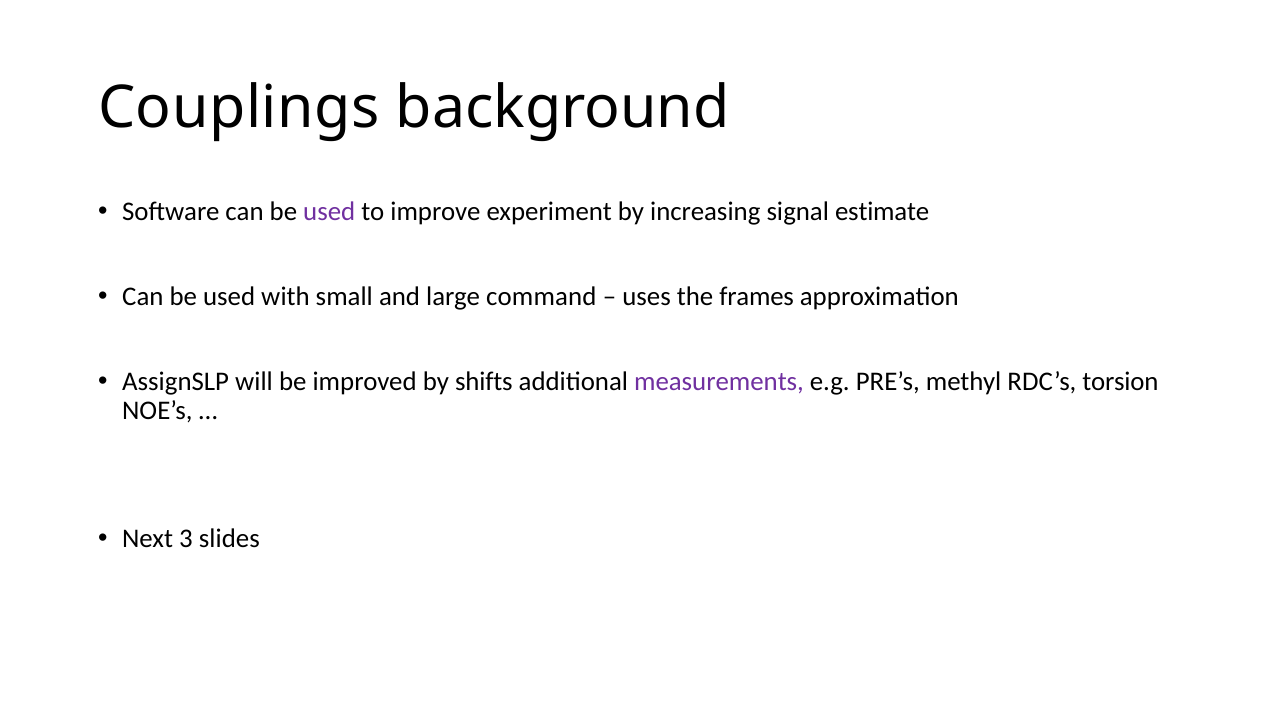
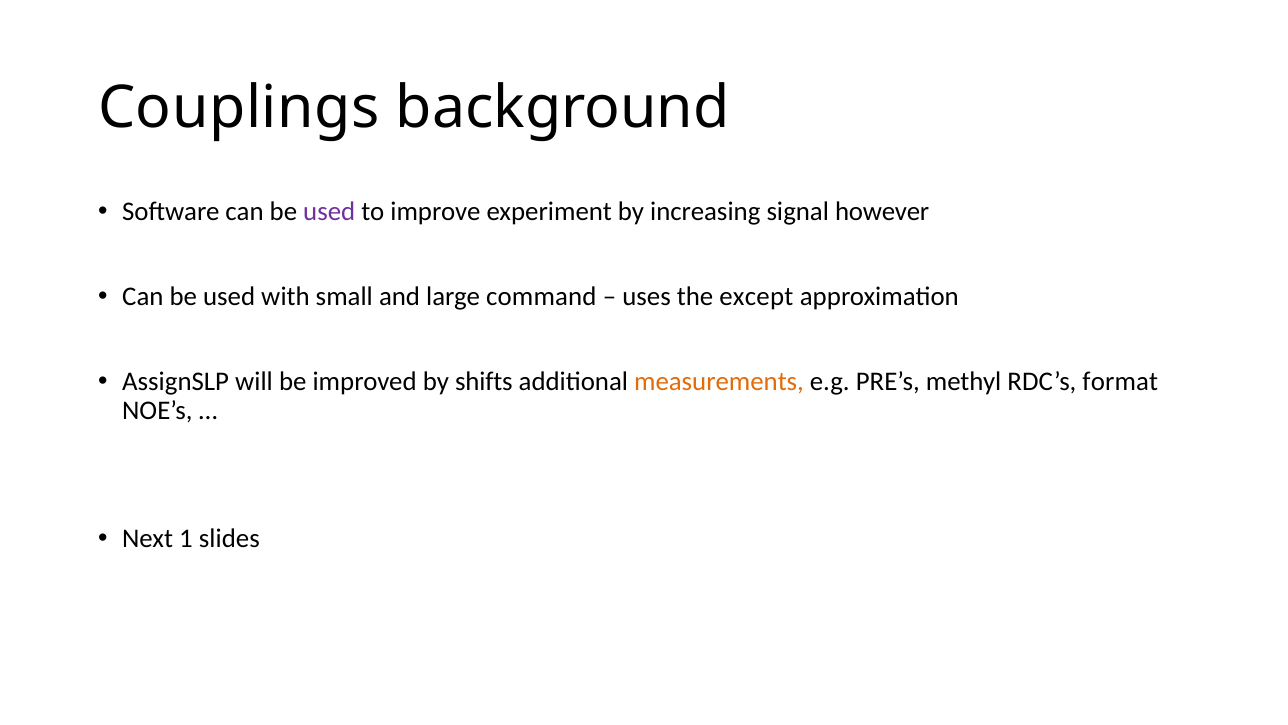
estimate: estimate -> however (882, 212)
frames: frames -> except (756, 297)
measurements colour: purple -> orange (719, 382)
torsion: torsion -> format (1120, 382)
3: 3 -> 1 (186, 538)
